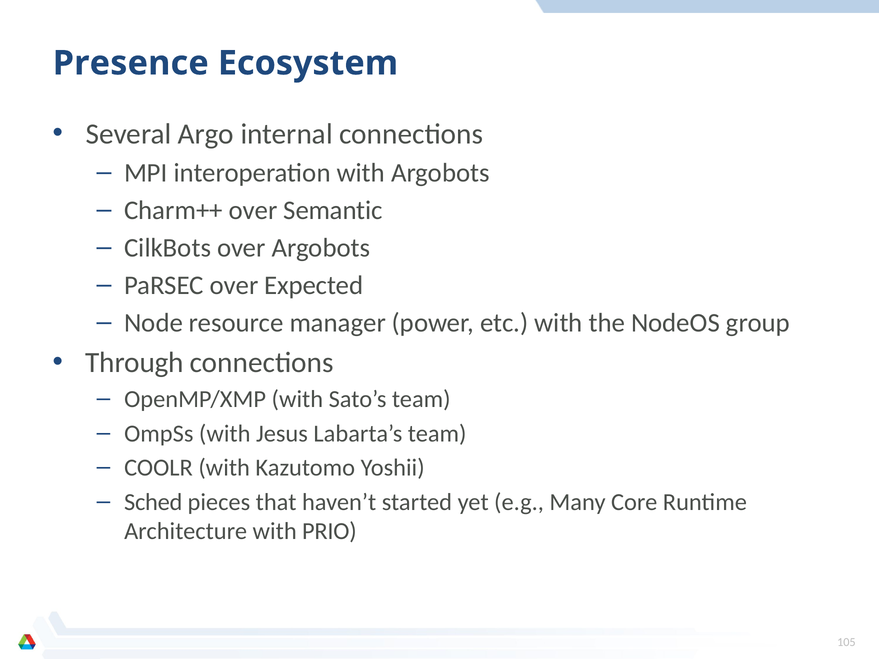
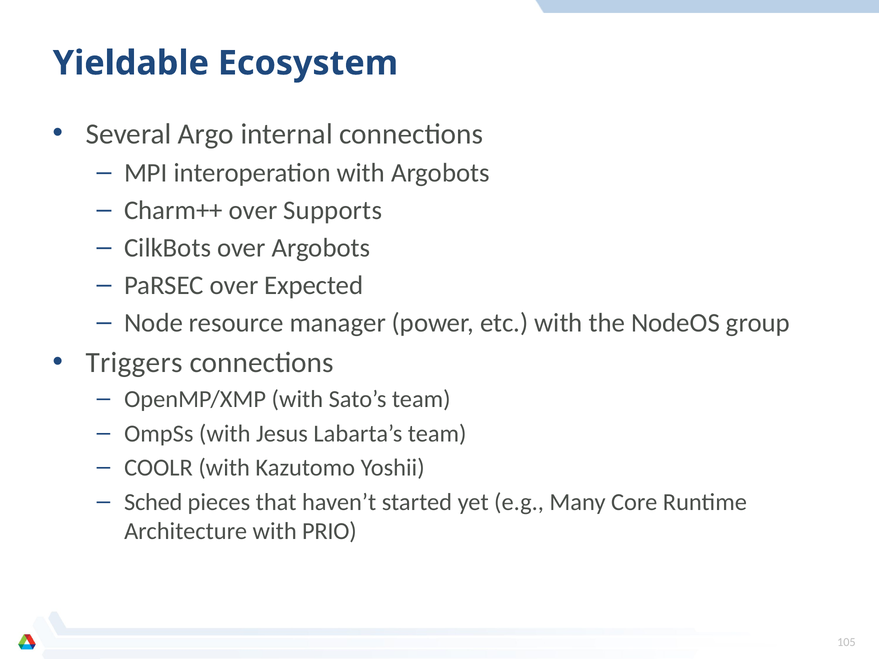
Presence: Presence -> Yieldable (131, 63)
Semantic: Semantic -> Supports (333, 210)
Through: Through -> Triggers (134, 363)
